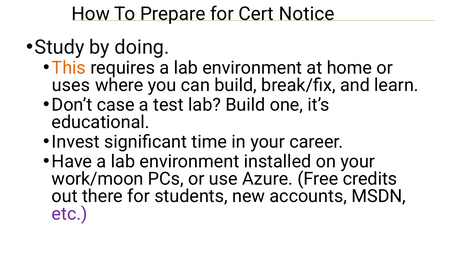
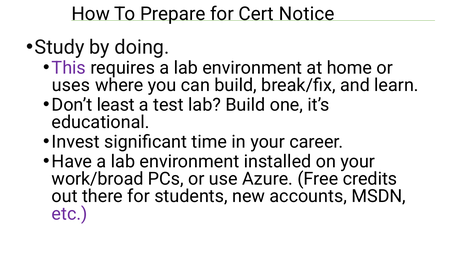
This colour: orange -> purple (69, 68)
case: case -> least (116, 105)
work/moon: work/moon -> work/broad (98, 179)
